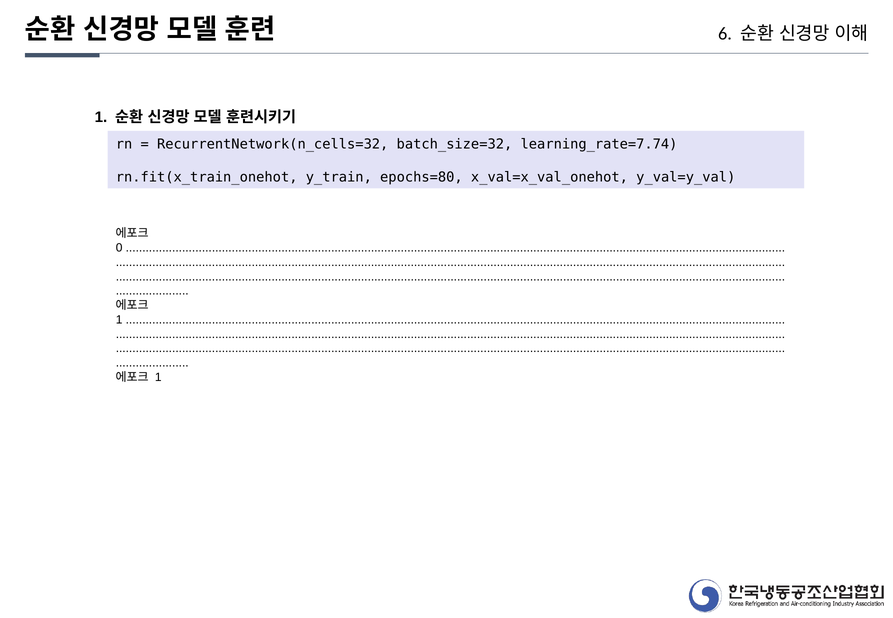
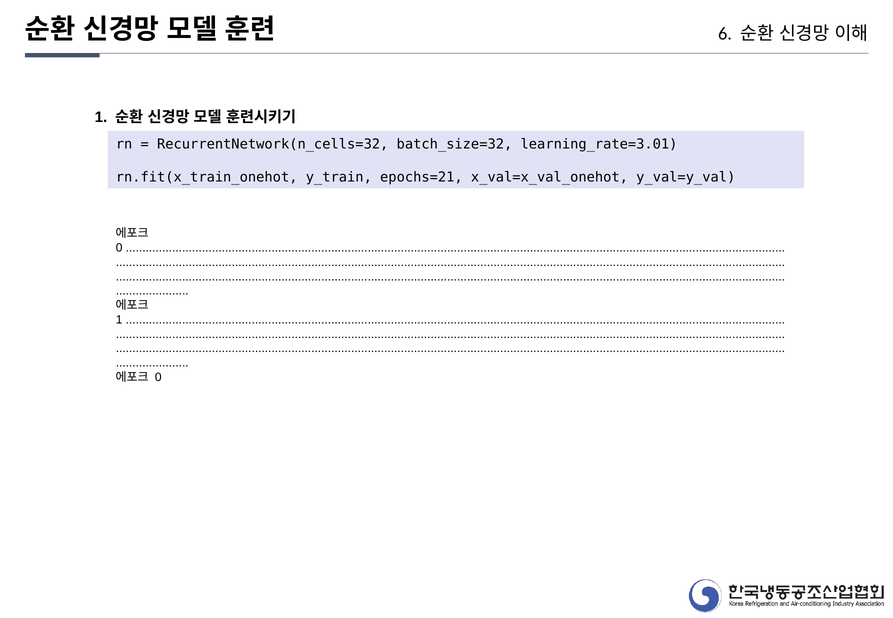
learning_rate=7.74: learning_rate=7.74 -> learning_rate=3.01 (599, 144)
epochs=80: epochs=80 -> epochs=21 (421, 177)
1: 1 -> 0 (158, 377)
